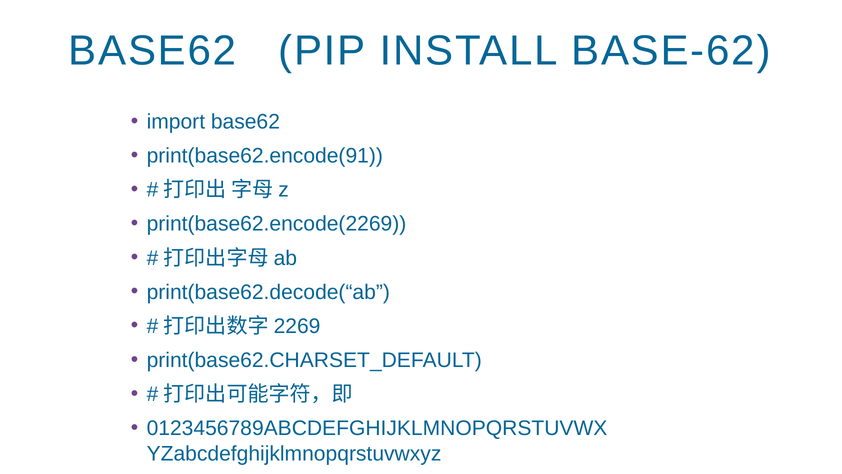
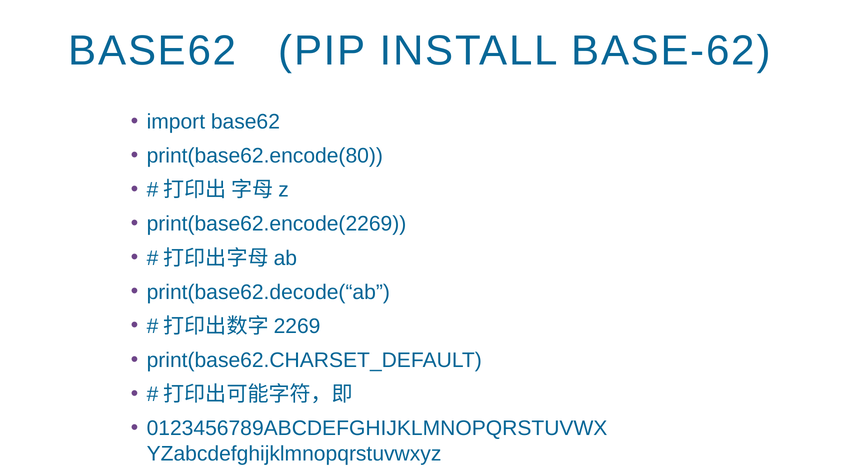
print(base62.encode(91: print(base62.encode(91 -> print(base62.encode(80 (265, 156)
